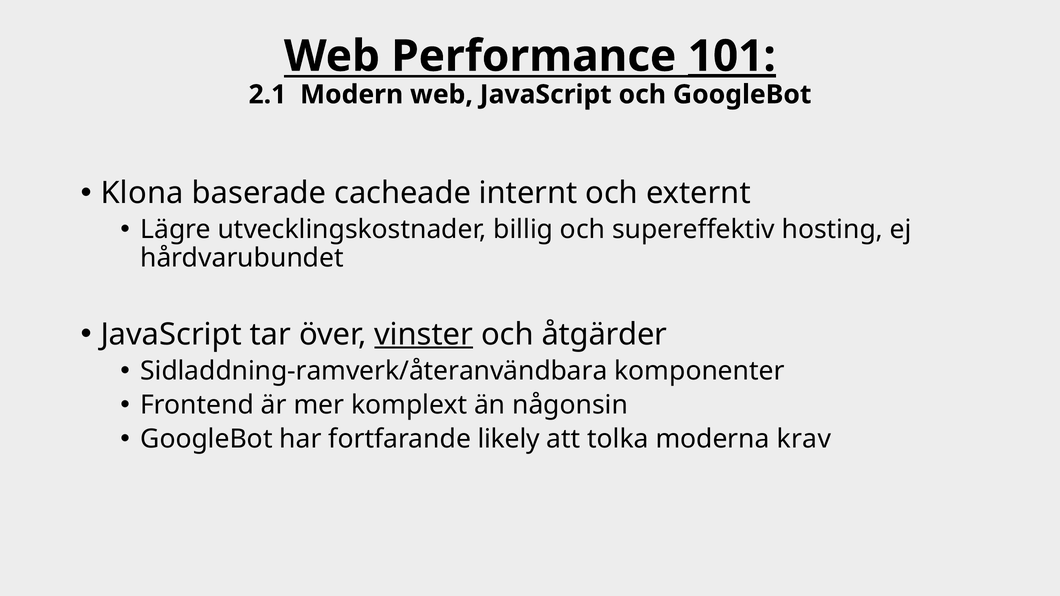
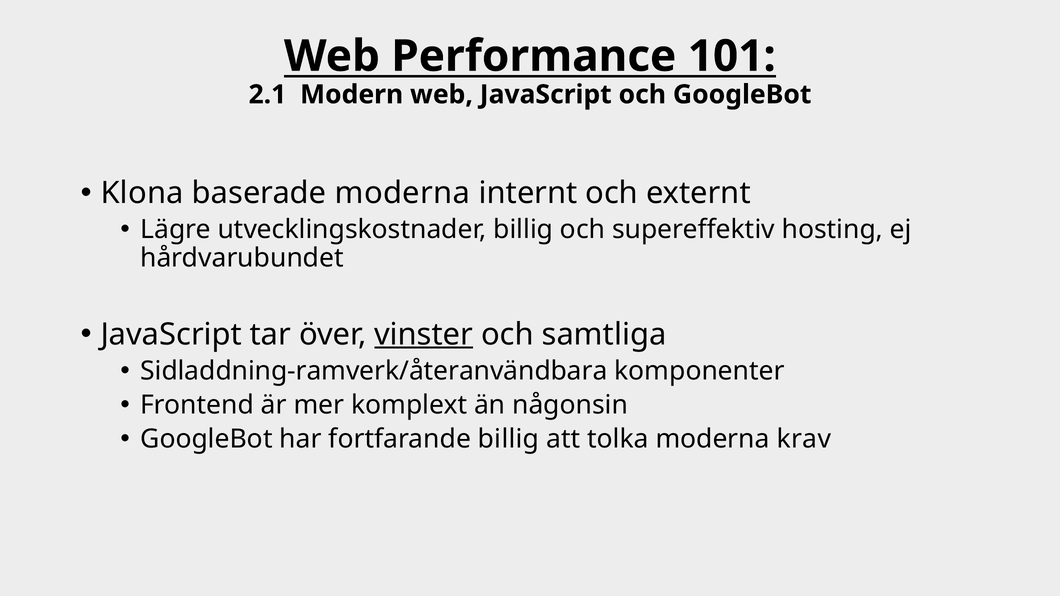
101 underline: present -> none (732, 56)
baserade cacheade: cacheade -> moderna (402, 193)
åtgärder: åtgärder -> samtliga (604, 334)
fortfarande likely: likely -> billig (508, 439)
